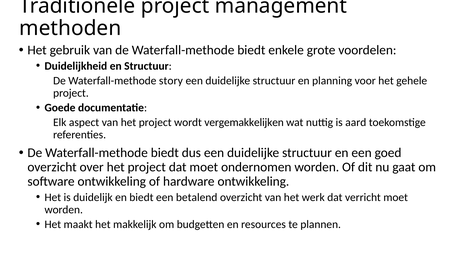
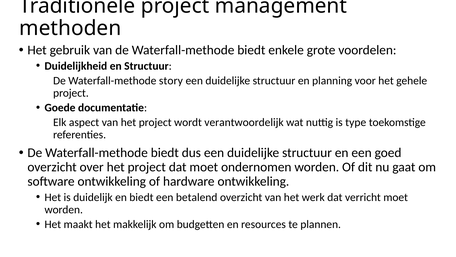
vergemakkelijken: vergemakkelijken -> verantwoordelijk (244, 122)
aard: aard -> type (356, 122)
